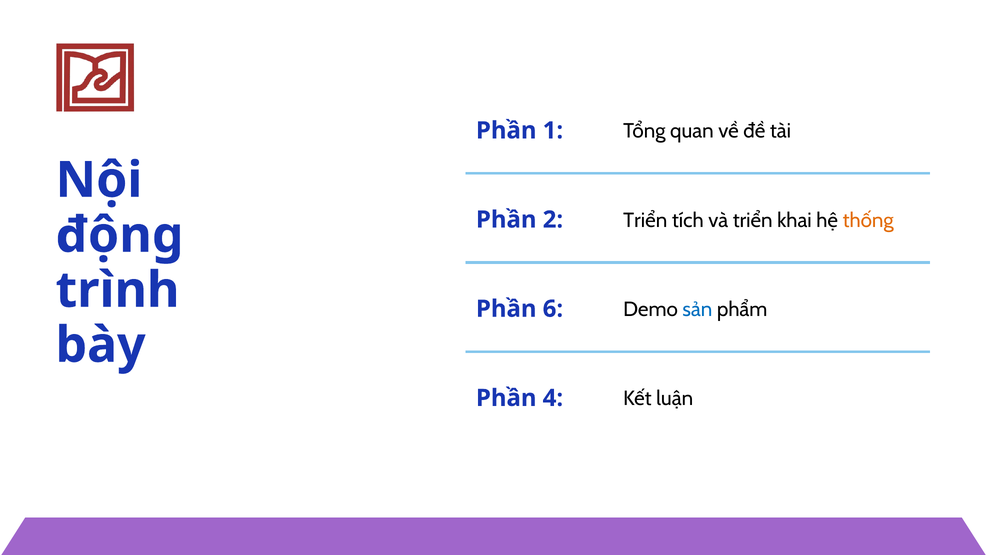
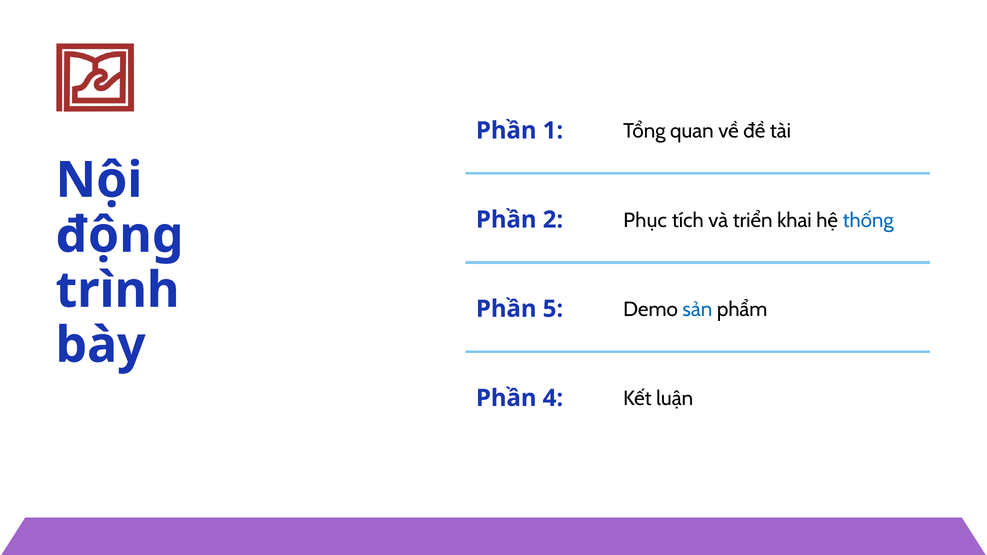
2 Triển: Triển -> Phục (645, 220)
thống colour: orange -> blue (868, 220)
6: 6 -> 5 (553, 309)
